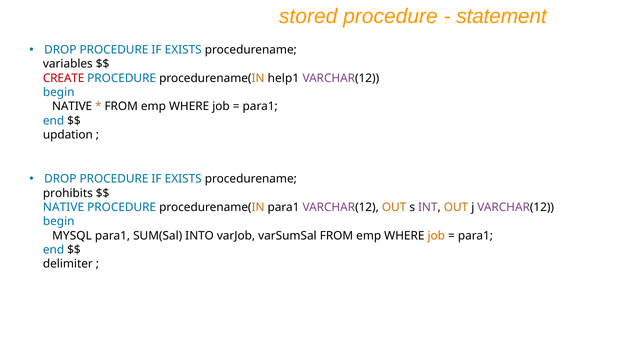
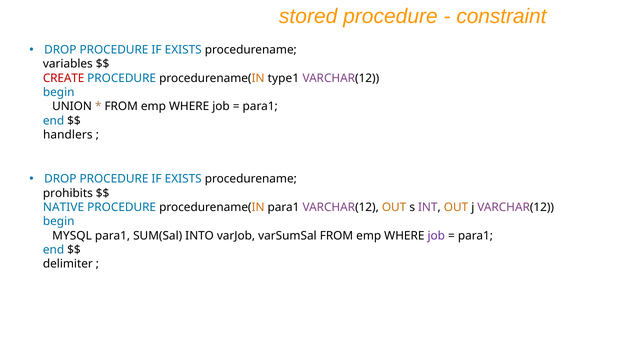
statement: statement -> constraint (501, 16)
help1: help1 -> type1 (283, 78)
NATIVE: NATIVE -> UNION (72, 107)
updation: updation -> handlers (68, 135)
job colour: orange -> purple (436, 236)
